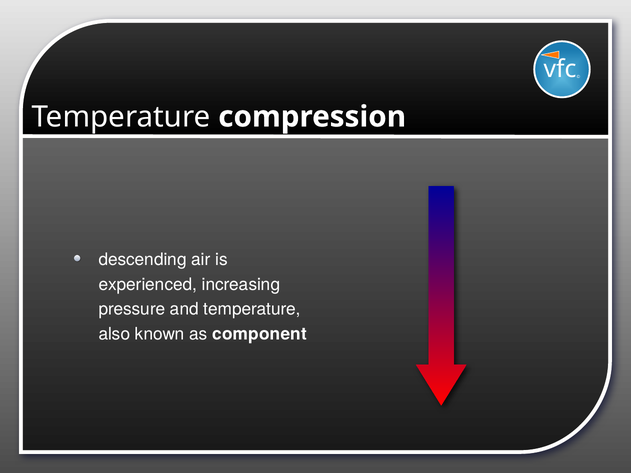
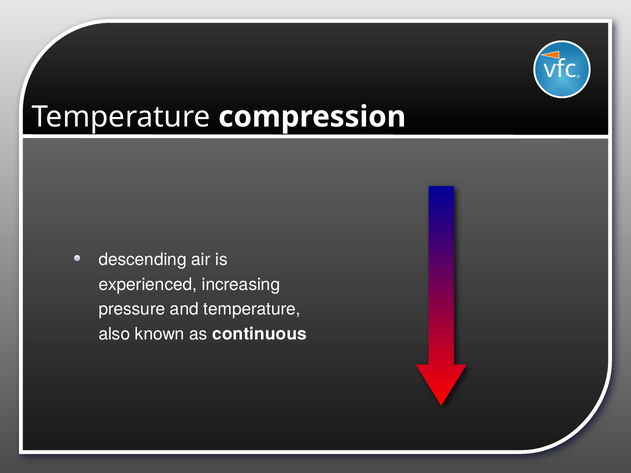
component: component -> continuous (260, 334)
